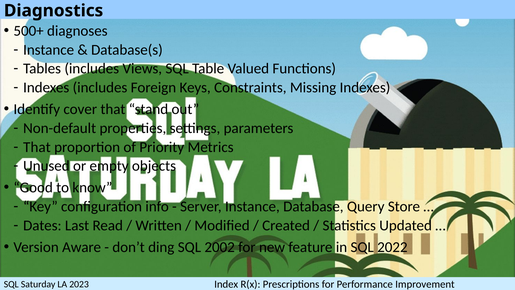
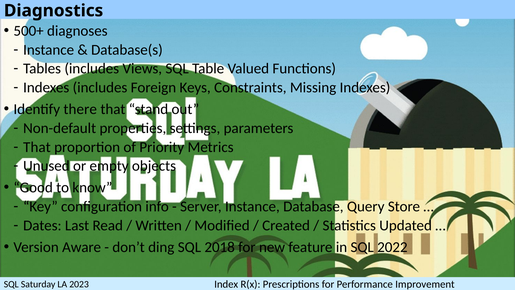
cover: cover -> there (80, 109)
2002: 2002 -> 2018 (220, 247)
